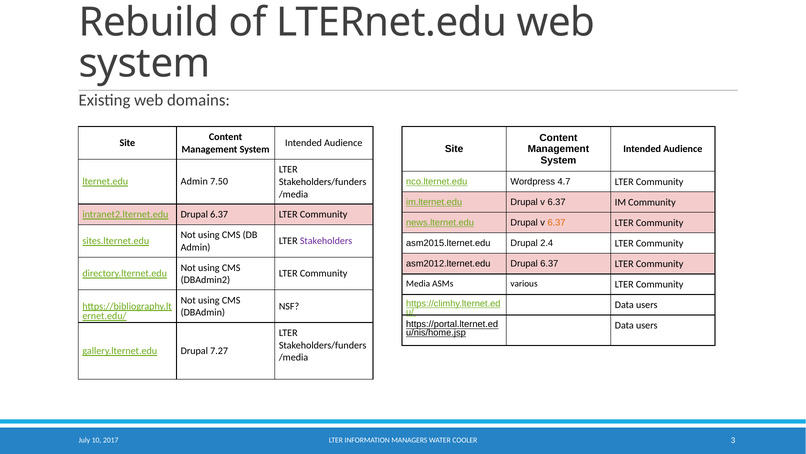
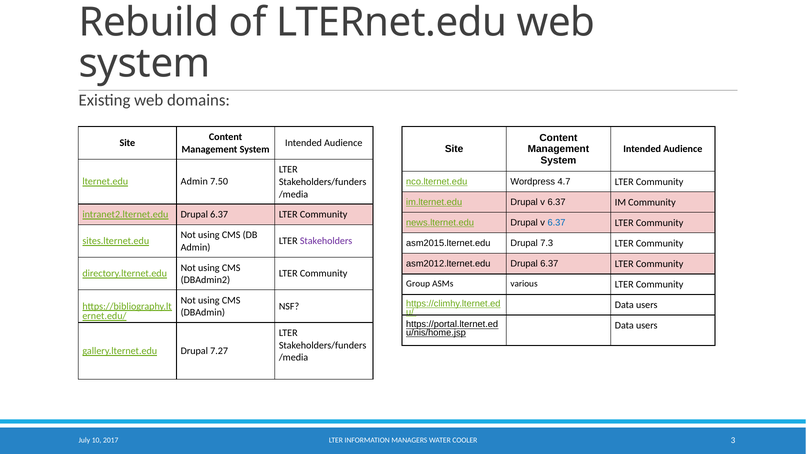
6.37 colour: orange -> blue (557, 222)
2.4: 2.4 -> 7.3 (547, 243)
Media: Media -> Group (418, 284)
